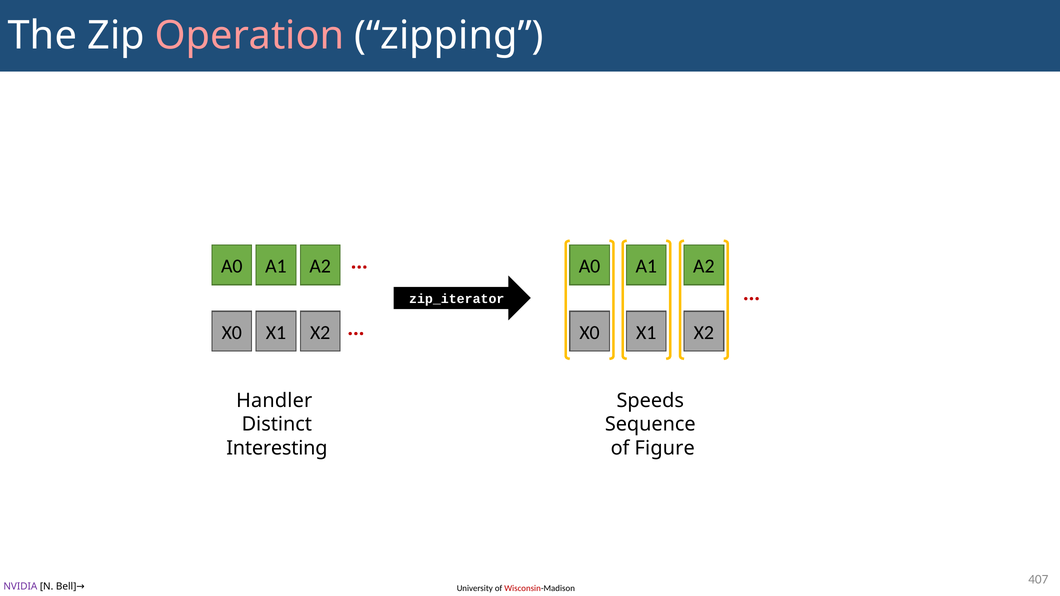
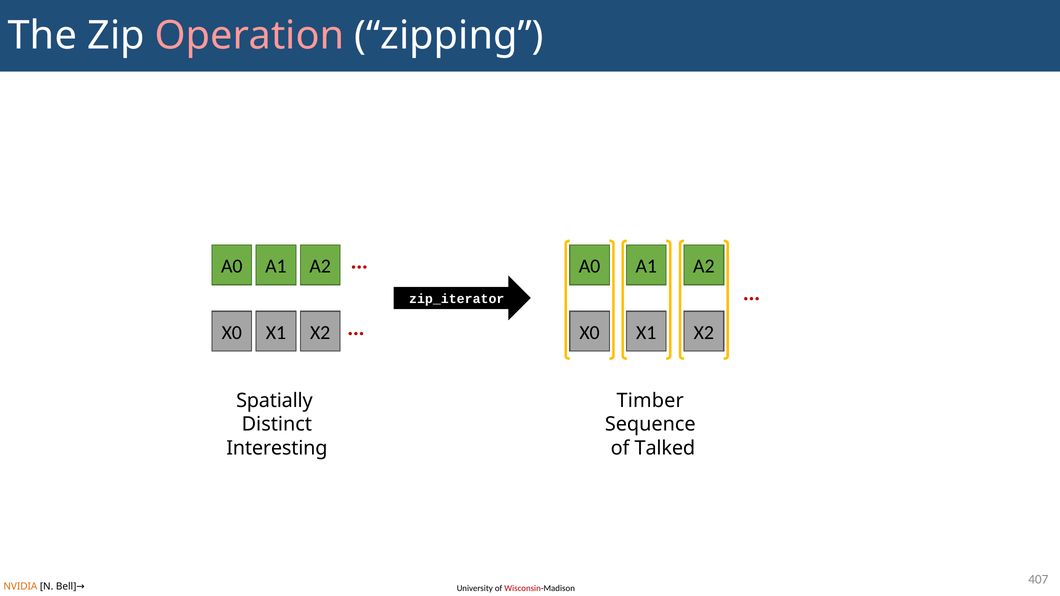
Handler: Handler -> Spatially (274, 401)
Speeds: Speeds -> Timber (650, 401)
Figure: Figure -> Talked (665, 448)
NVIDIA colour: purple -> orange (20, 587)
